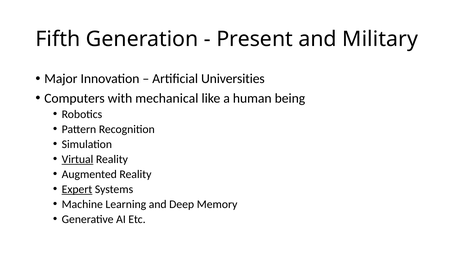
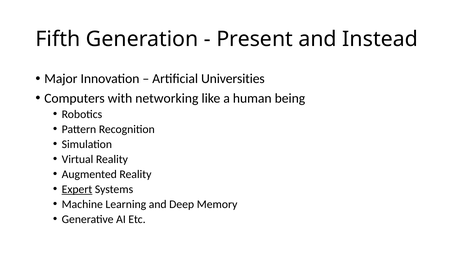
Military: Military -> Instead (380, 39)
mechanical: mechanical -> networking (167, 98)
Virtual underline: present -> none (78, 159)
